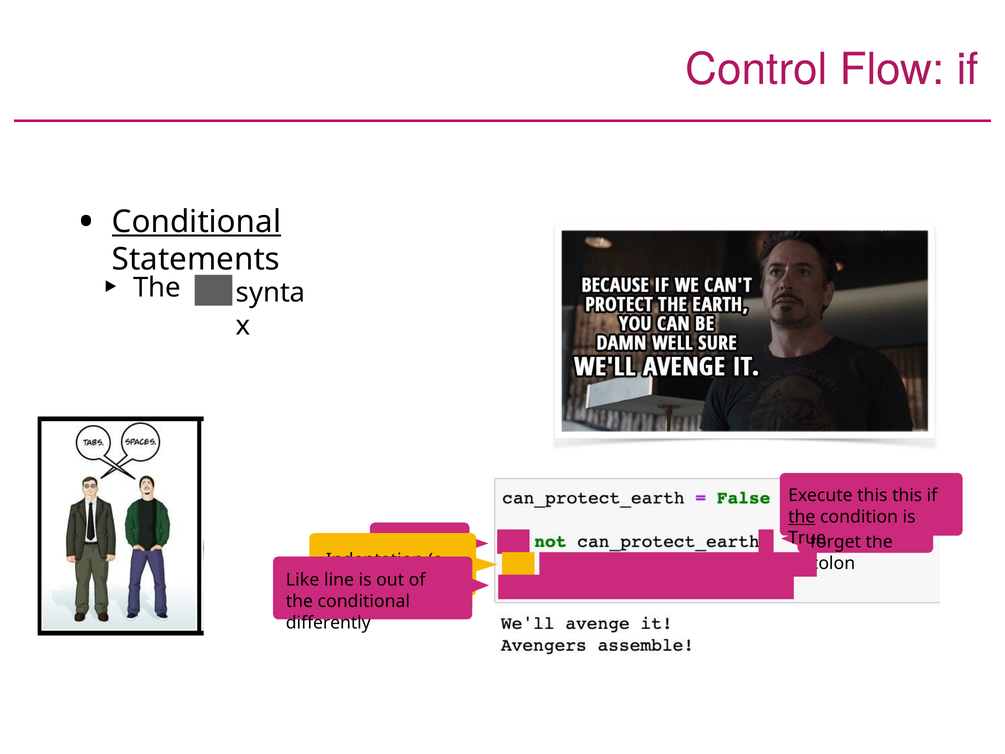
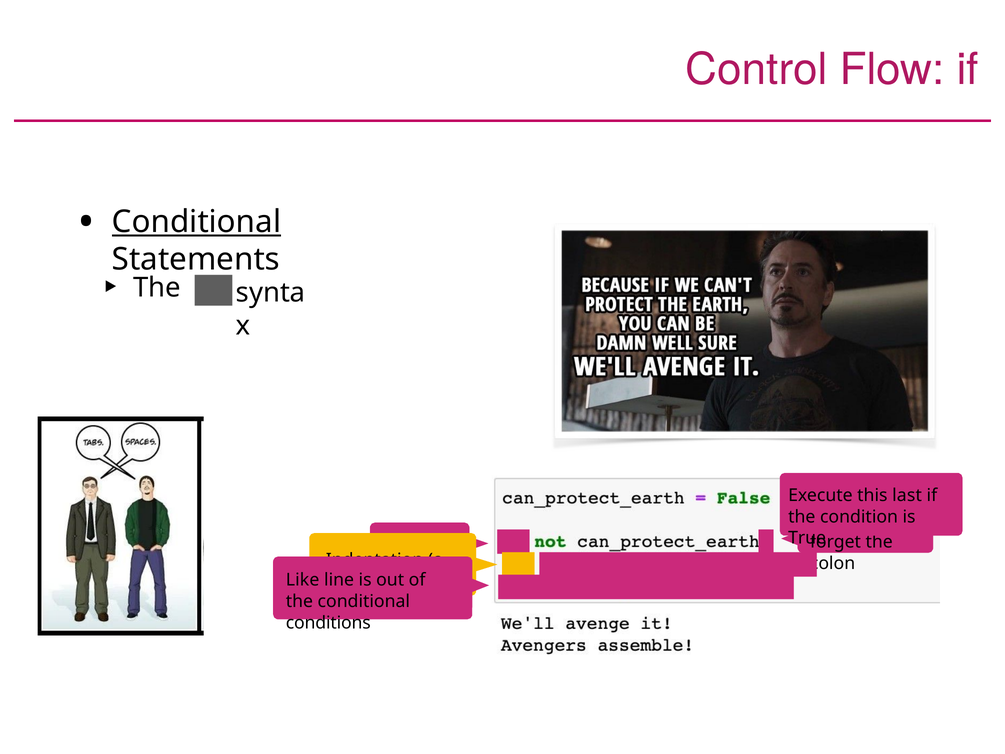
this this: this -> last (907, 495)
the underline: present -> none (802, 517)
diﬀerently: diﬀerently -> conditions (328, 622)
